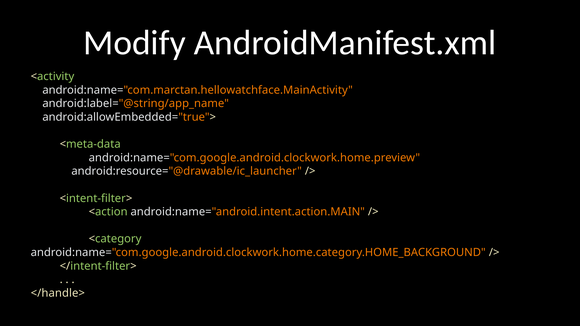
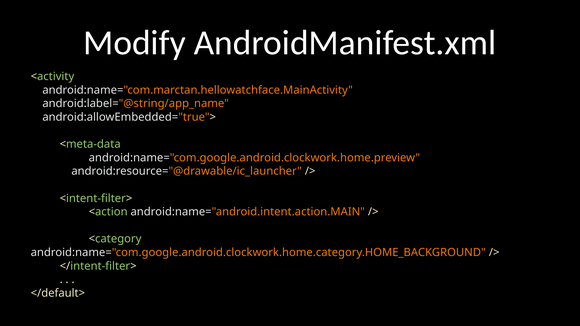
</handle>: </handle> -> </default> (58, 293)
